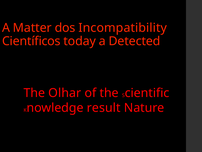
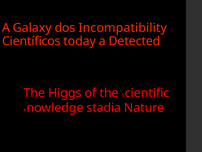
Matter: Matter -> Galaxy (32, 28)
Olhar: Olhar -> Higgs (65, 93)
result: result -> stadia (104, 107)
